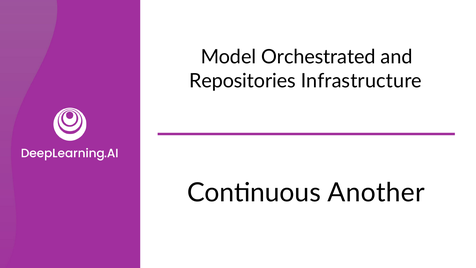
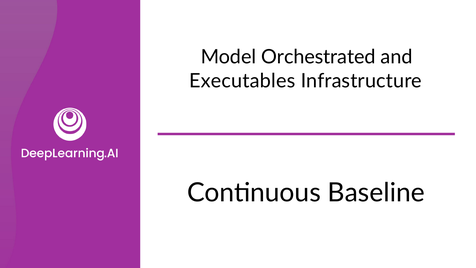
Repositories: Repositories -> Executables (242, 81)
Another: Another -> Baseline (376, 192)
